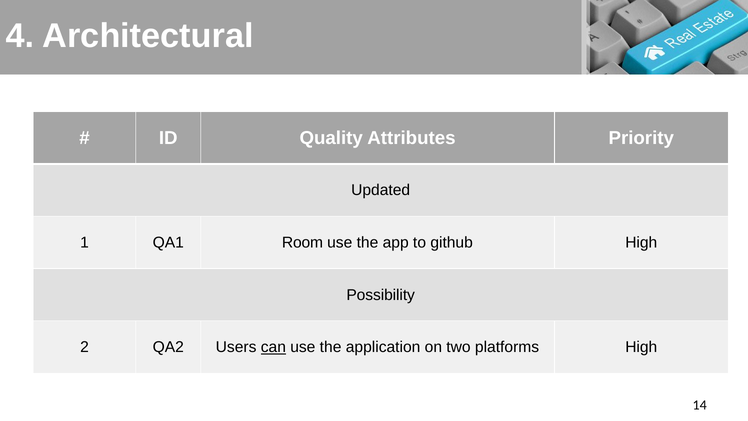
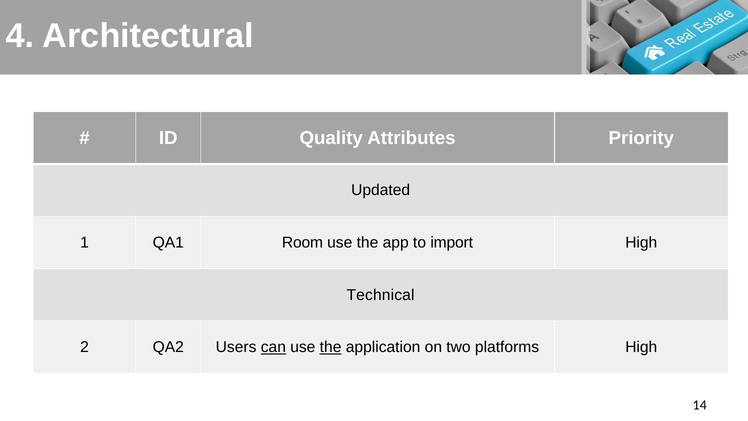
github: github -> import (452, 243)
Possibility: Possibility -> Technical (381, 295)
the underline: none -> present (331, 347)
